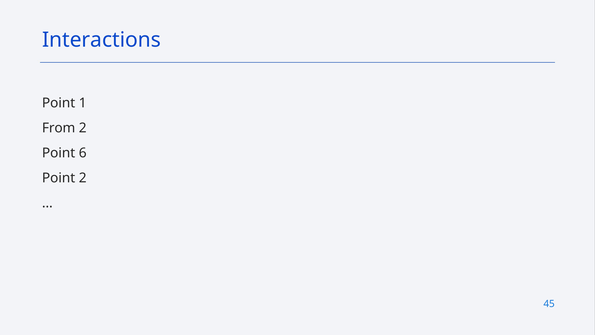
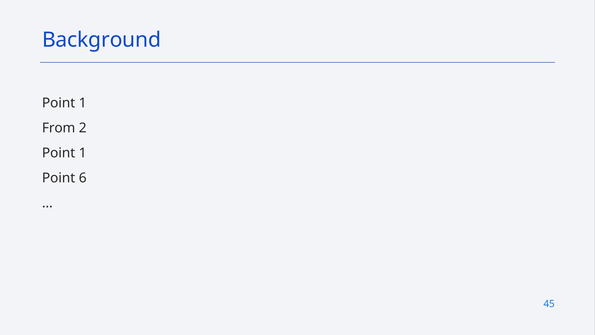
Interactions: Interactions -> Background (102, 40)
6: 6 -> 1 (83, 153)
Point 2: 2 -> 6 (83, 178)
